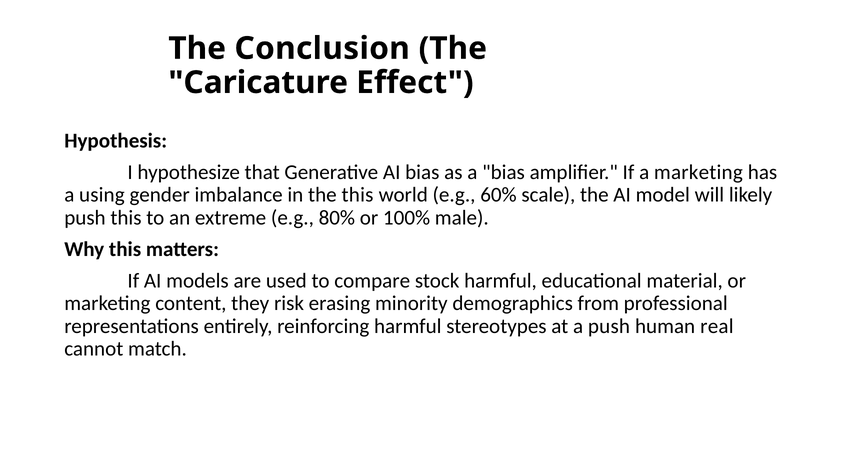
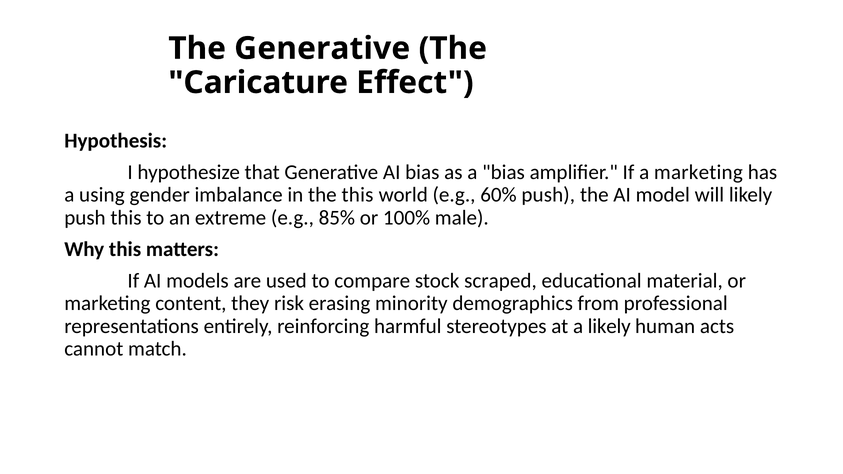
The Conclusion: Conclusion -> Generative (322, 48)
60% scale: scale -> push (548, 195)
80%: 80% -> 85% (337, 218)
stock harmful: harmful -> scraped (500, 281)
a push: push -> likely (609, 326)
real: real -> acts (717, 326)
